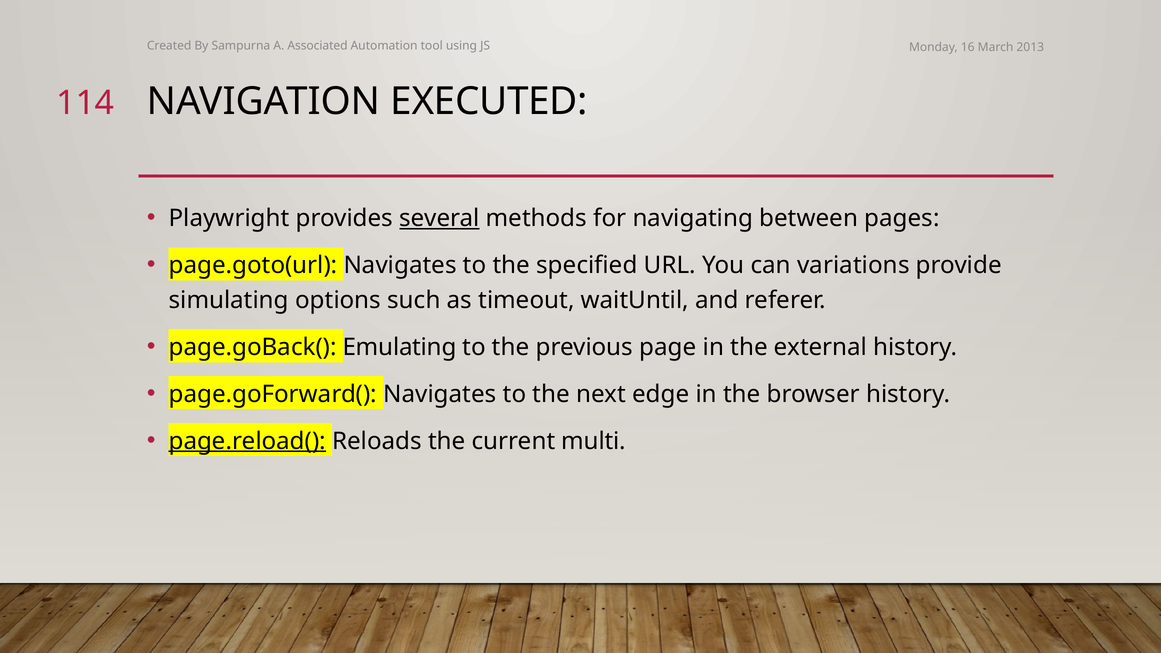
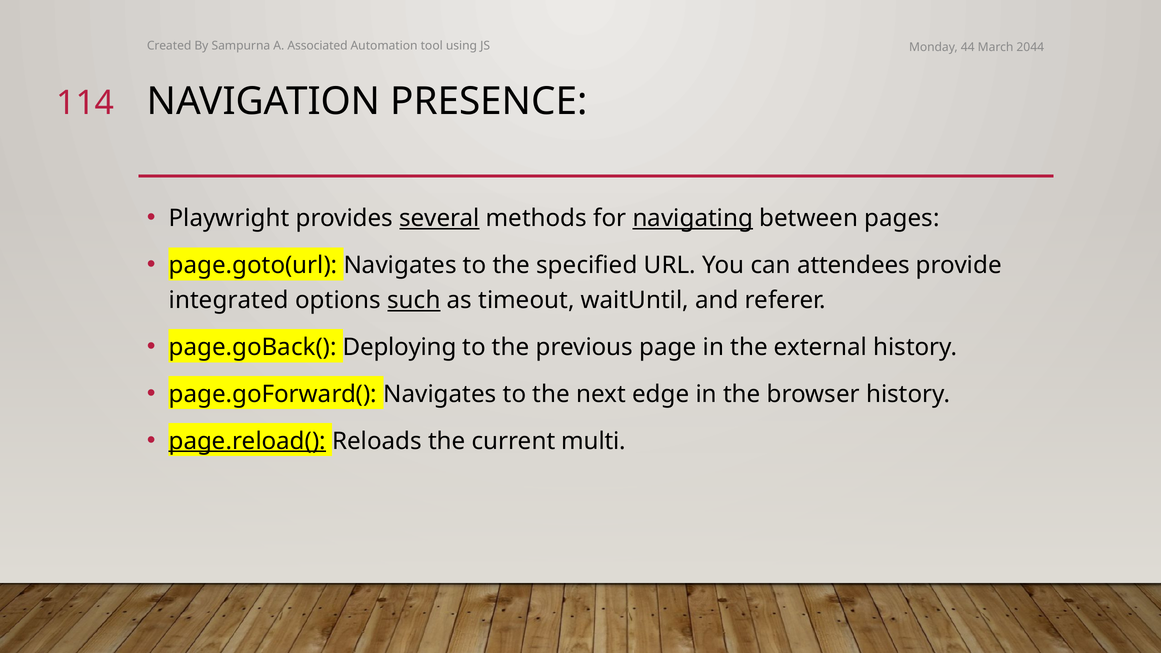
16: 16 -> 44 (968, 47)
2013: 2013 -> 2044 (1030, 47)
EXECUTED: EXECUTED -> PRESENCE (489, 102)
navigating underline: none -> present (693, 218)
variations: variations -> attendees (853, 265)
simulating: simulating -> integrated (229, 300)
such underline: none -> present (414, 300)
Emulating: Emulating -> Deploying (400, 347)
